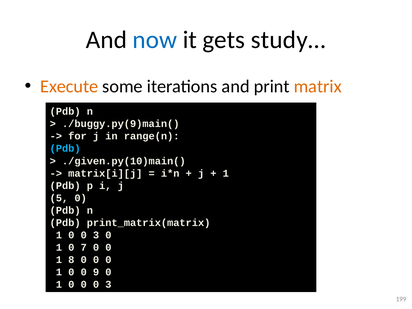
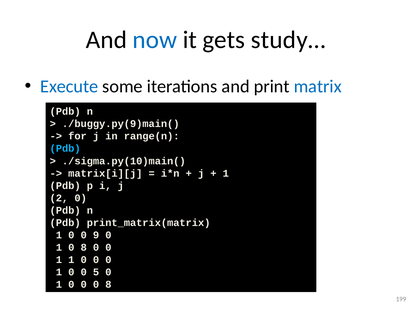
Execute colour: orange -> blue (69, 86)
matrix colour: orange -> blue (318, 86)
./given.py(10)main(: ./given.py(10)main( -> ./sigma.py(10)main( (124, 161)
5: 5 -> 2 (59, 198)
1 0 0 3: 3 -> 9 (96, 235)
1 0 7: 7 -> 8 (84, 247)
1 8: 8 -> 1 (71, 260)
9: 9 -> 5 (96, 272)
0 0 0 3: 3 -> 8 (108, 285)
